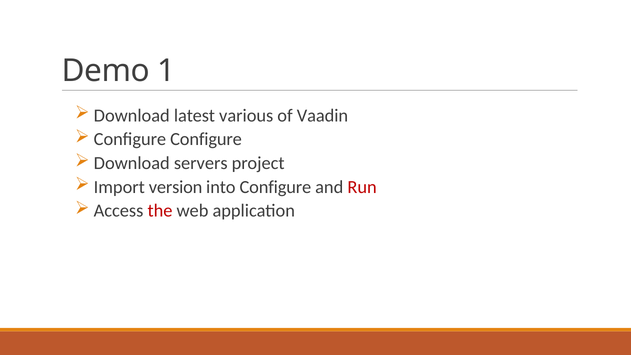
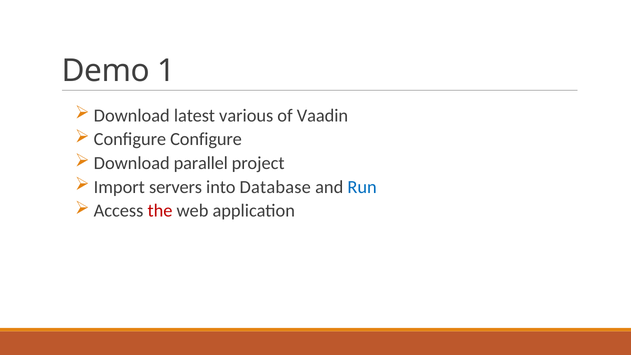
servers: servers -> parallel (201, 163)
version: version -> servers (176, 187)
into Configure: Configure -> Database (275, 187)
Run colour: red -> blue (362, 187)
